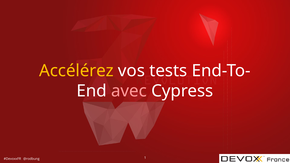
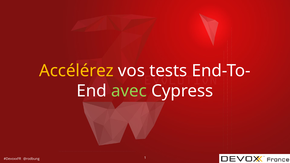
avec colour: pink -> light green (129, 91)
